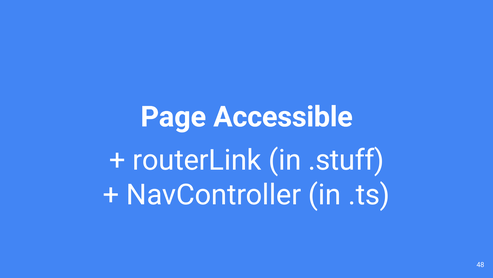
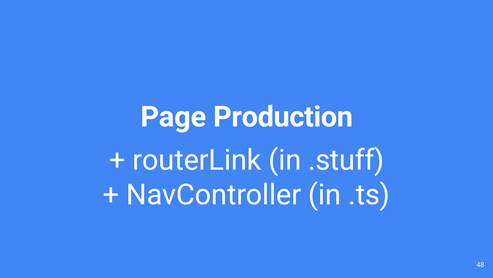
Accessible: Accessible -> Production (283, 117)
